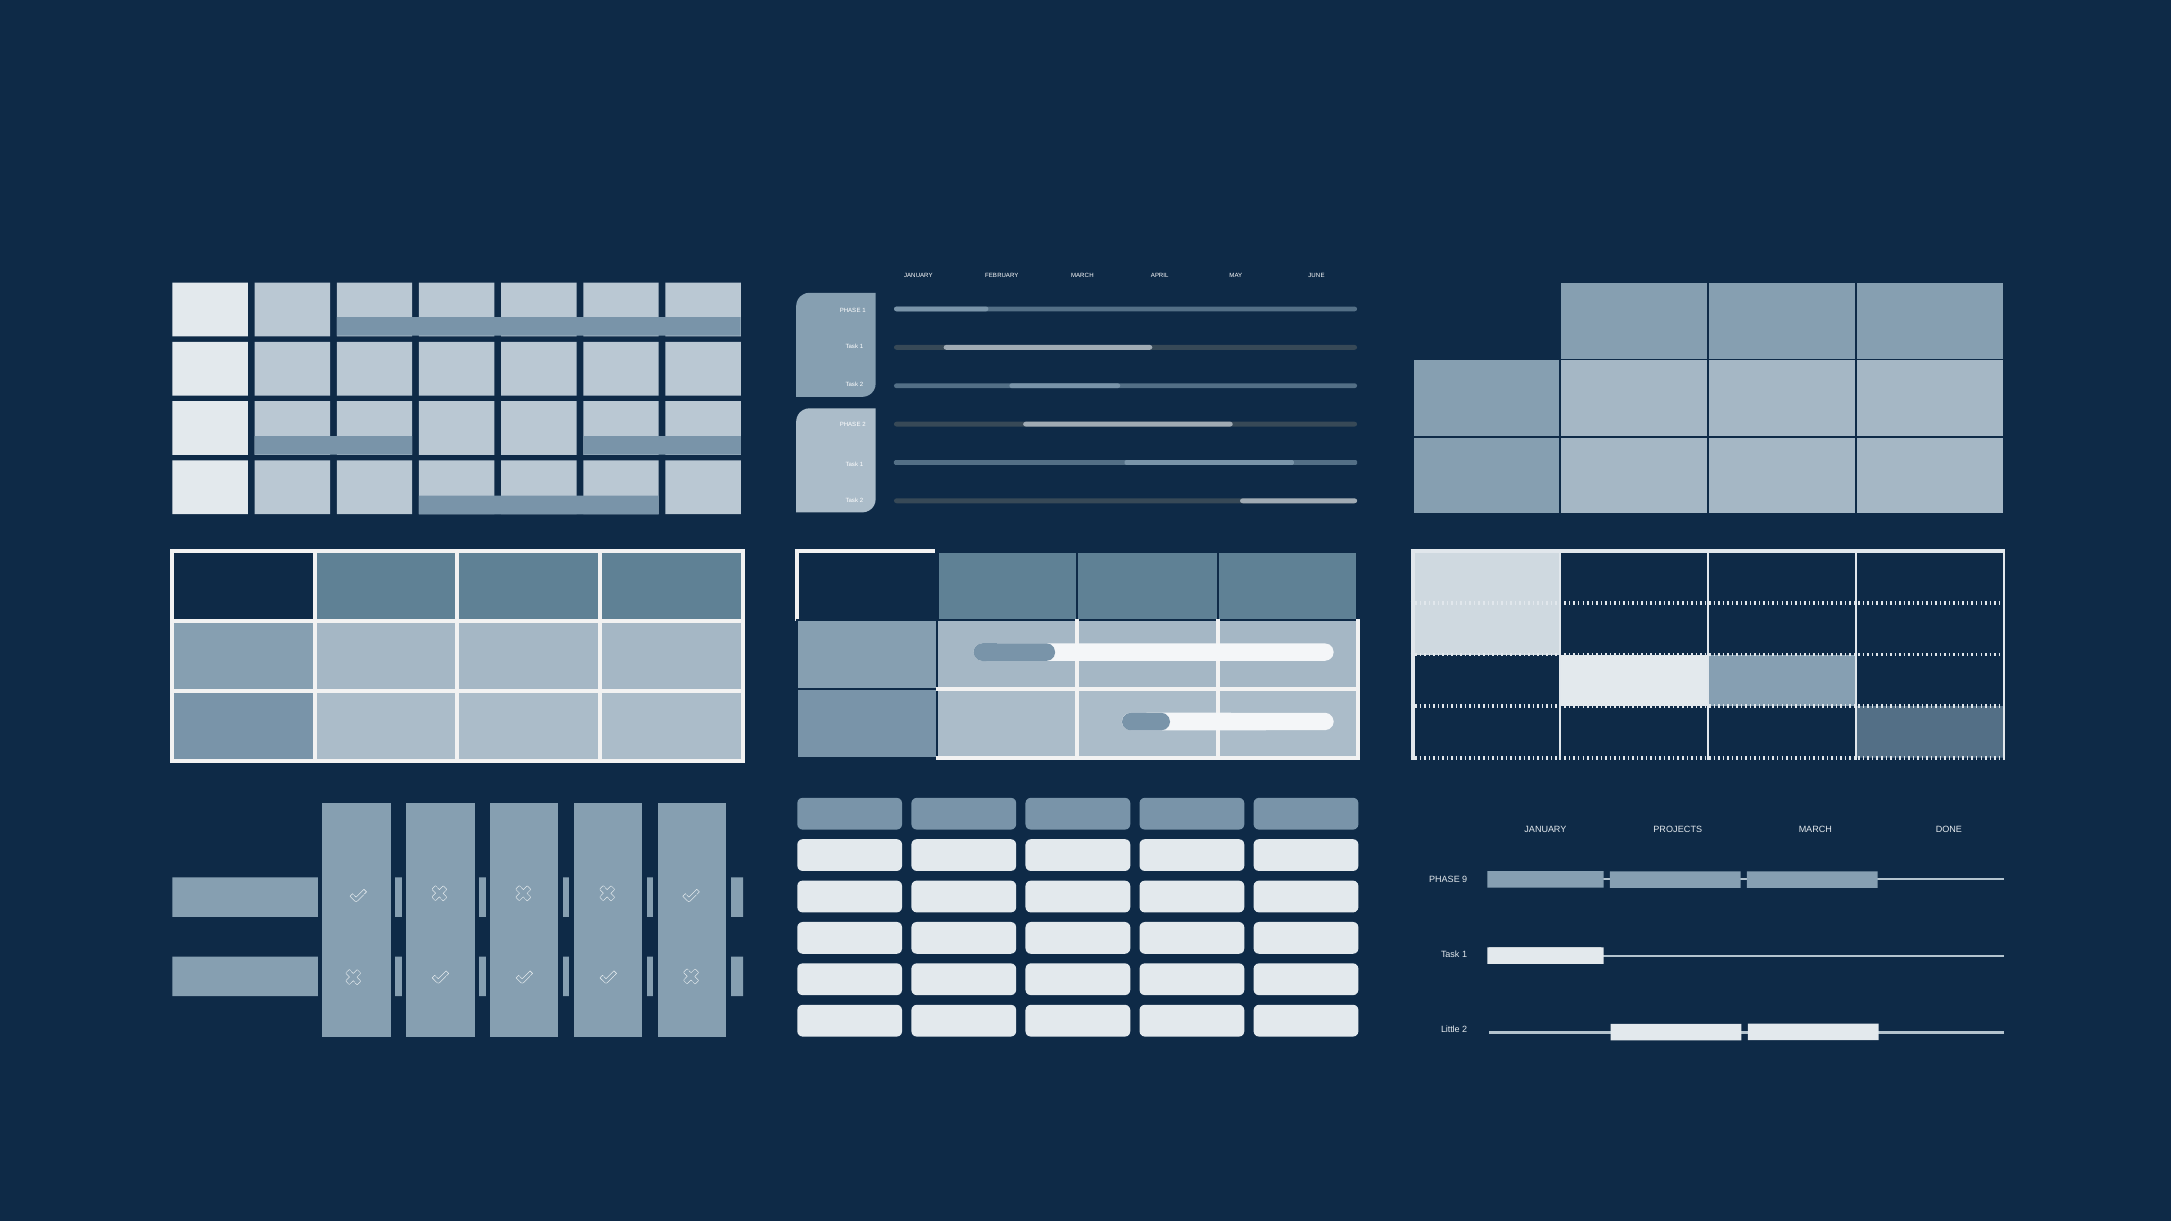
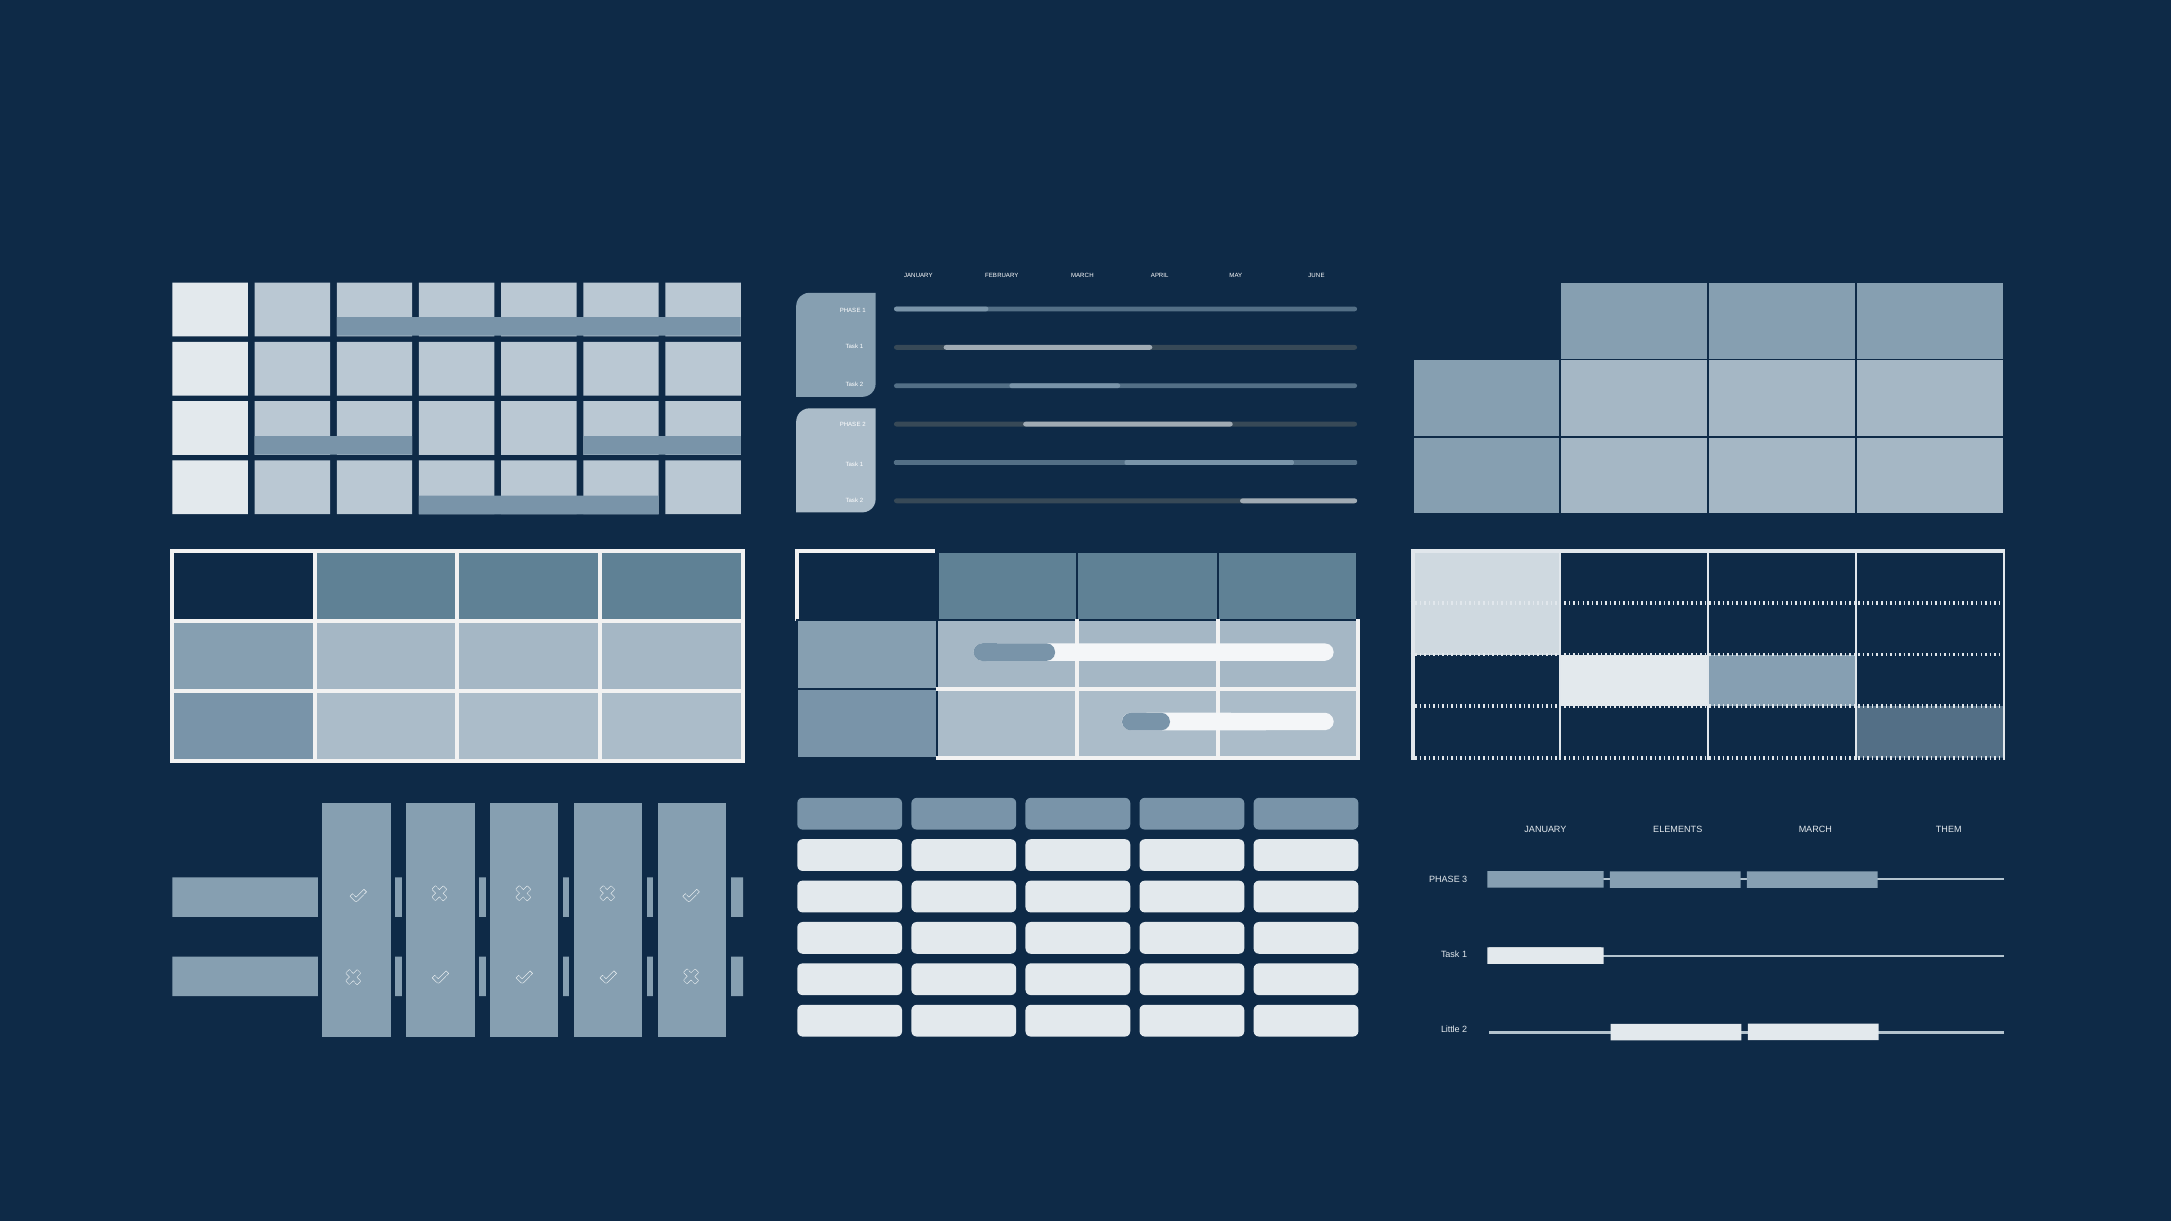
PROJECTS: PROJECTS -> ELEMENTS (1678, 830)
DONE: DONE -> THEM (1949, 830)
9: 9 -> 3 (1465, 880)
